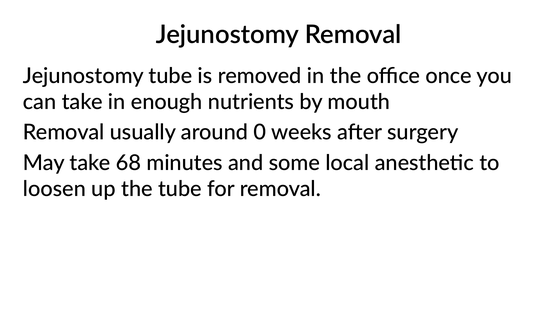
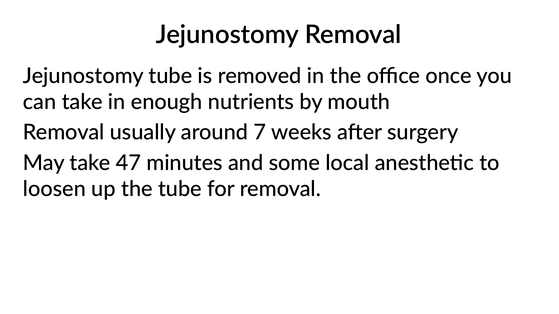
0: 0 -> 7 (260, 133)
68: 68 -> 47 (128, 163)
